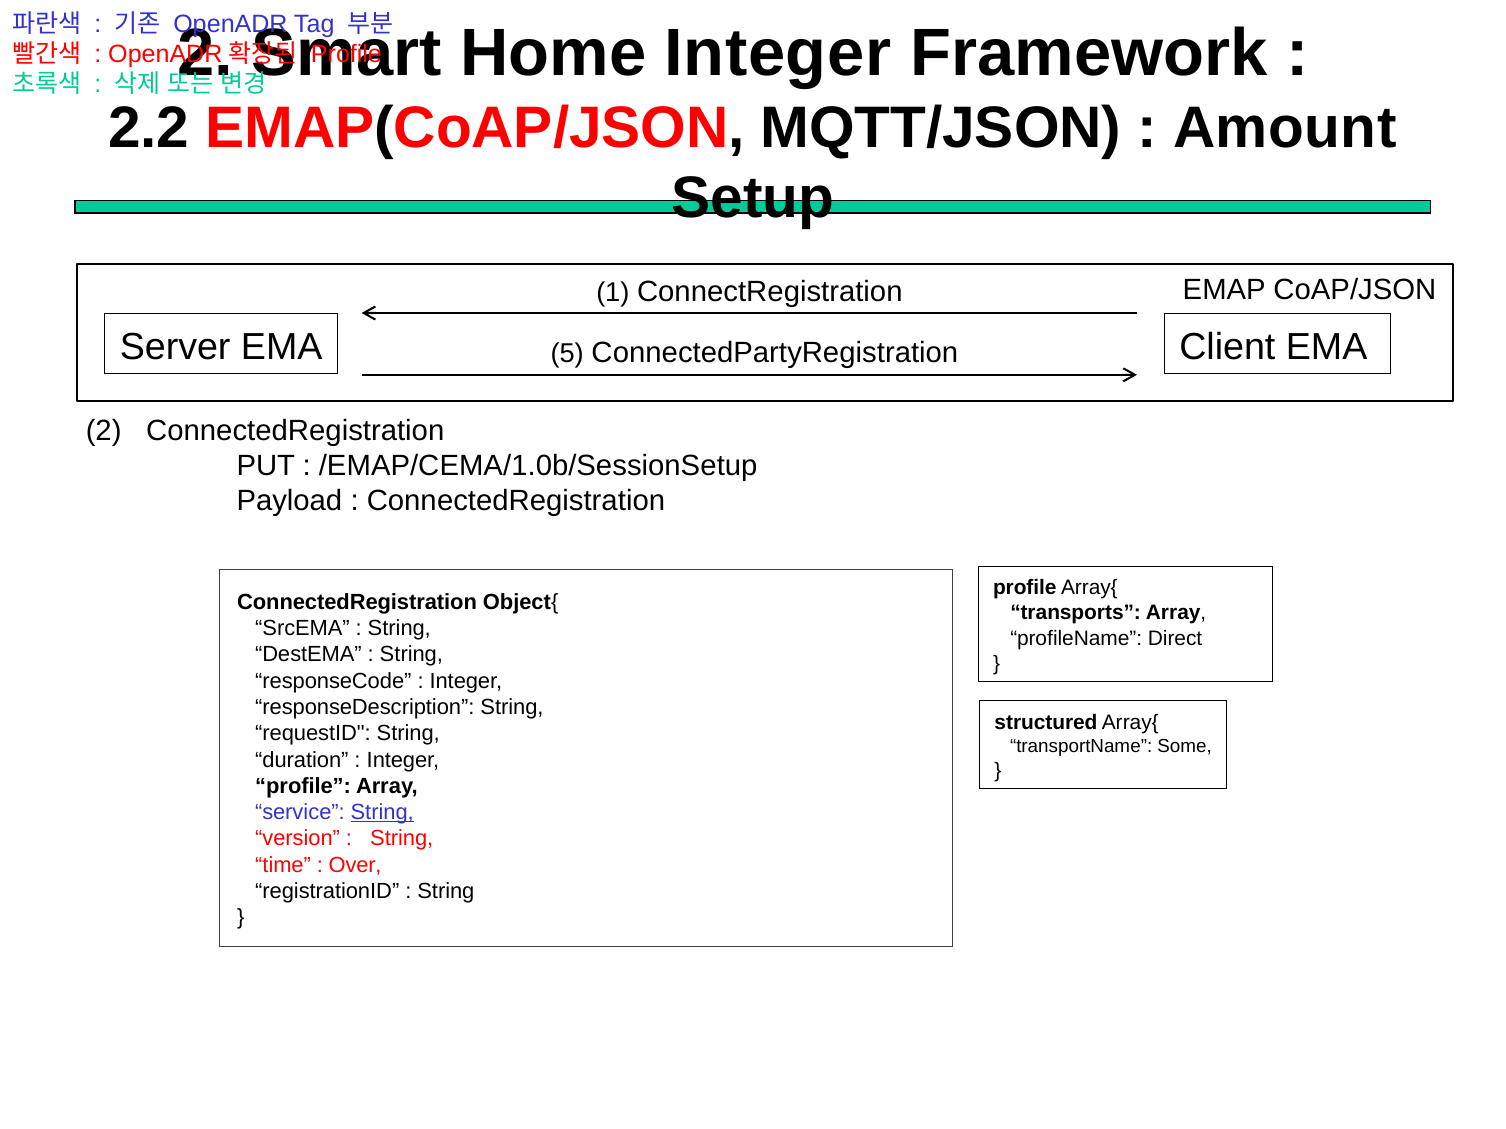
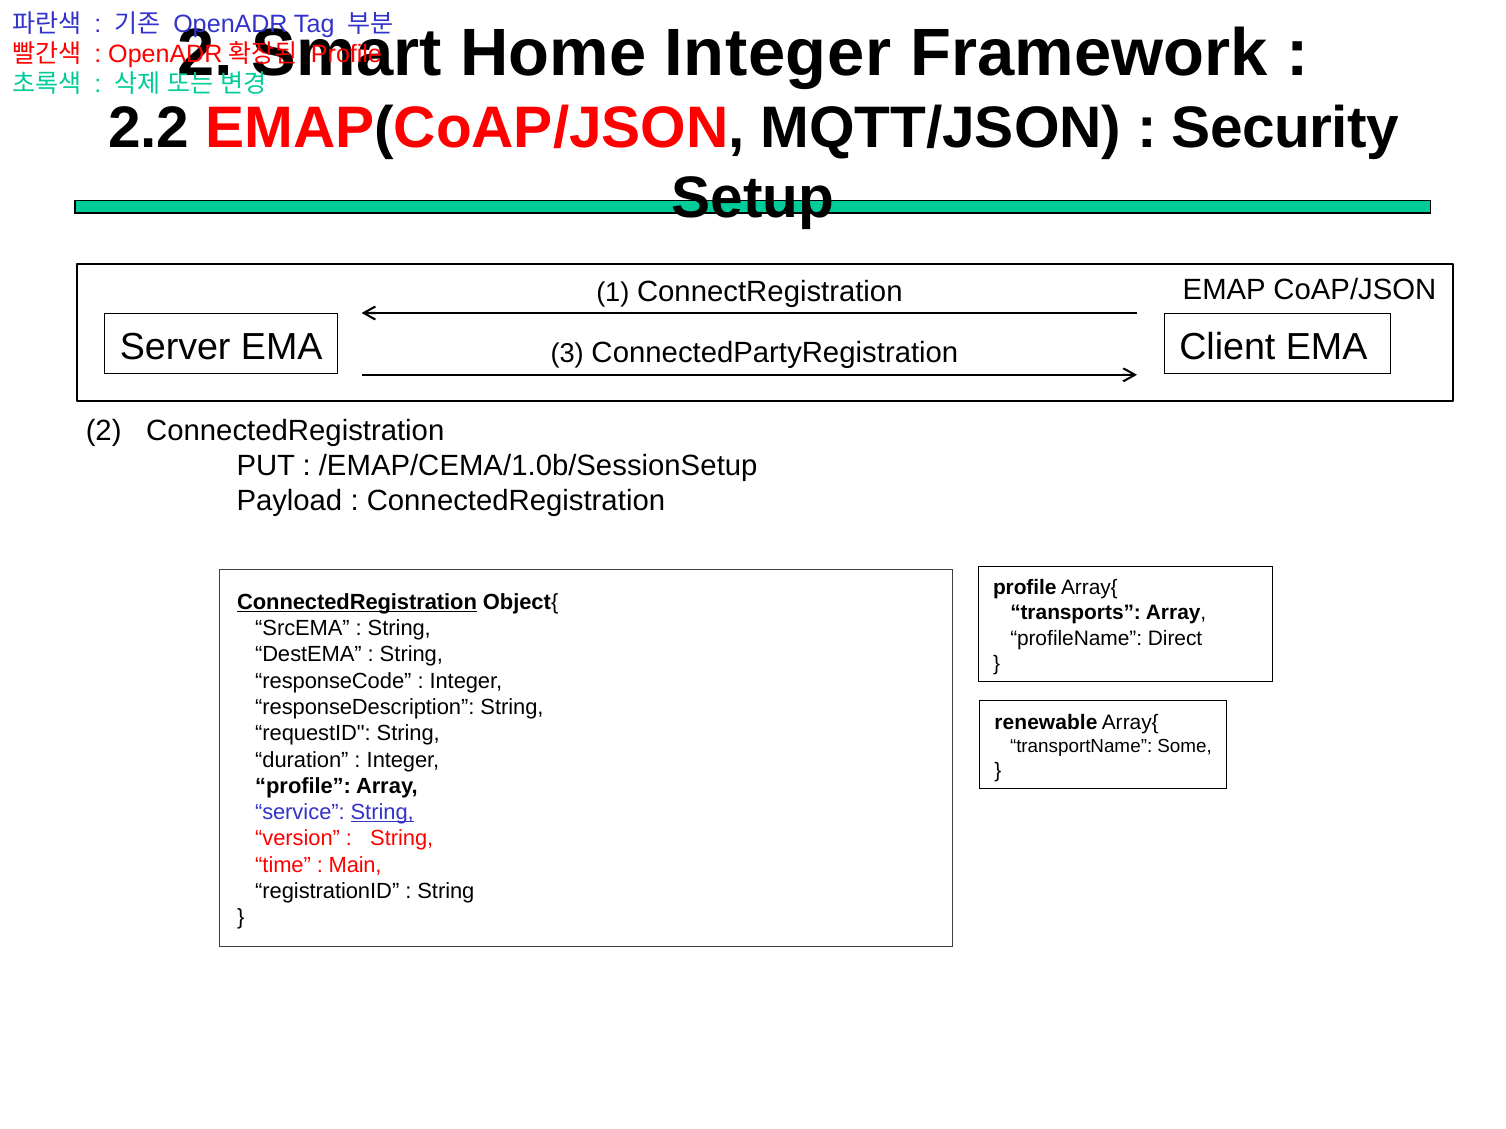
Amount: Amount -> Security (1285, 128)
5: 5 -> 3 (567, 354)
ConnectedRegistration underline: none -> present (357, 602)
structured: structured -> renewable (1046, 723)
Over: Over -> Main (355, 865)
